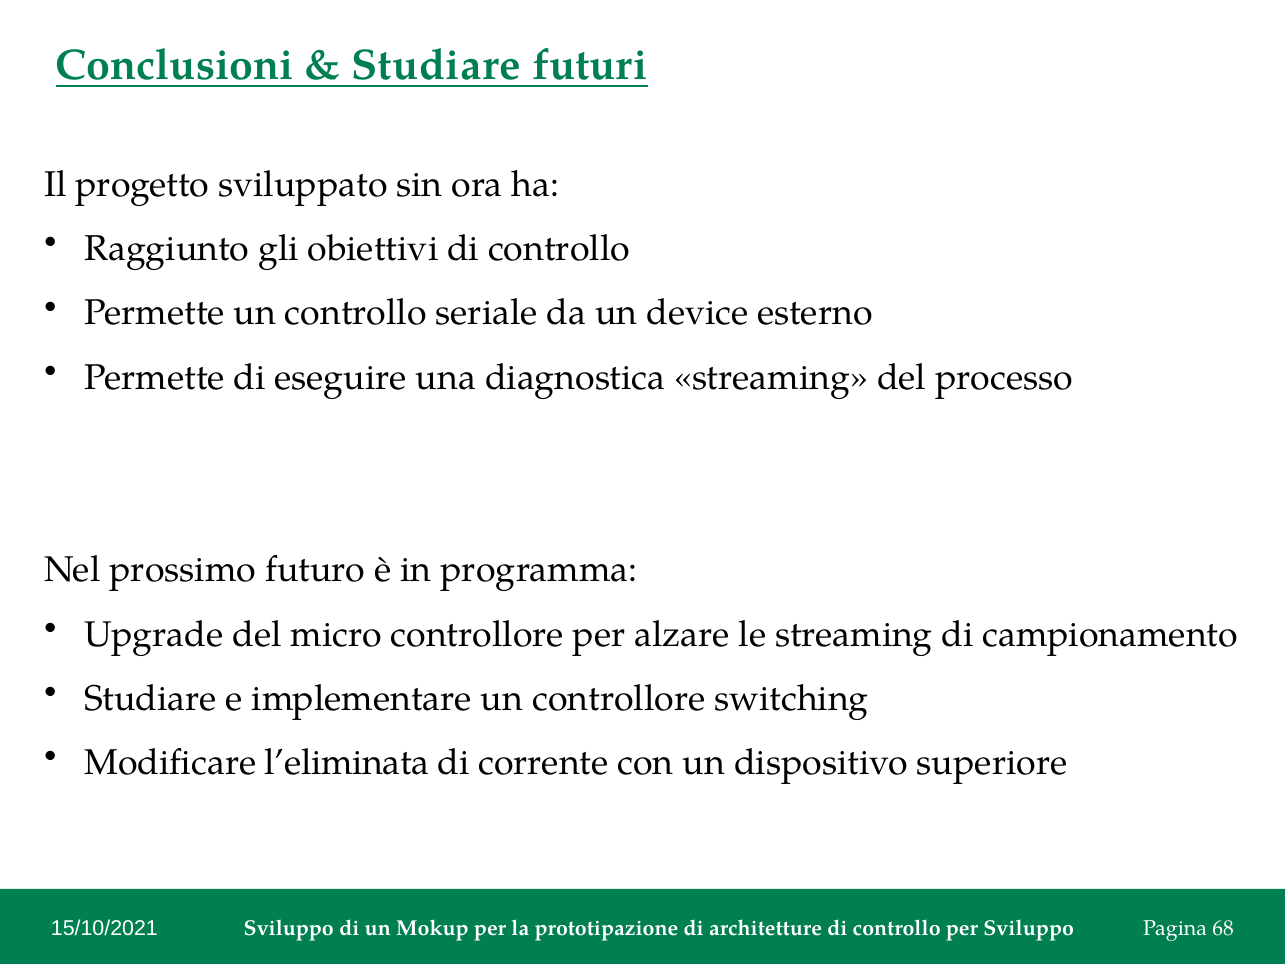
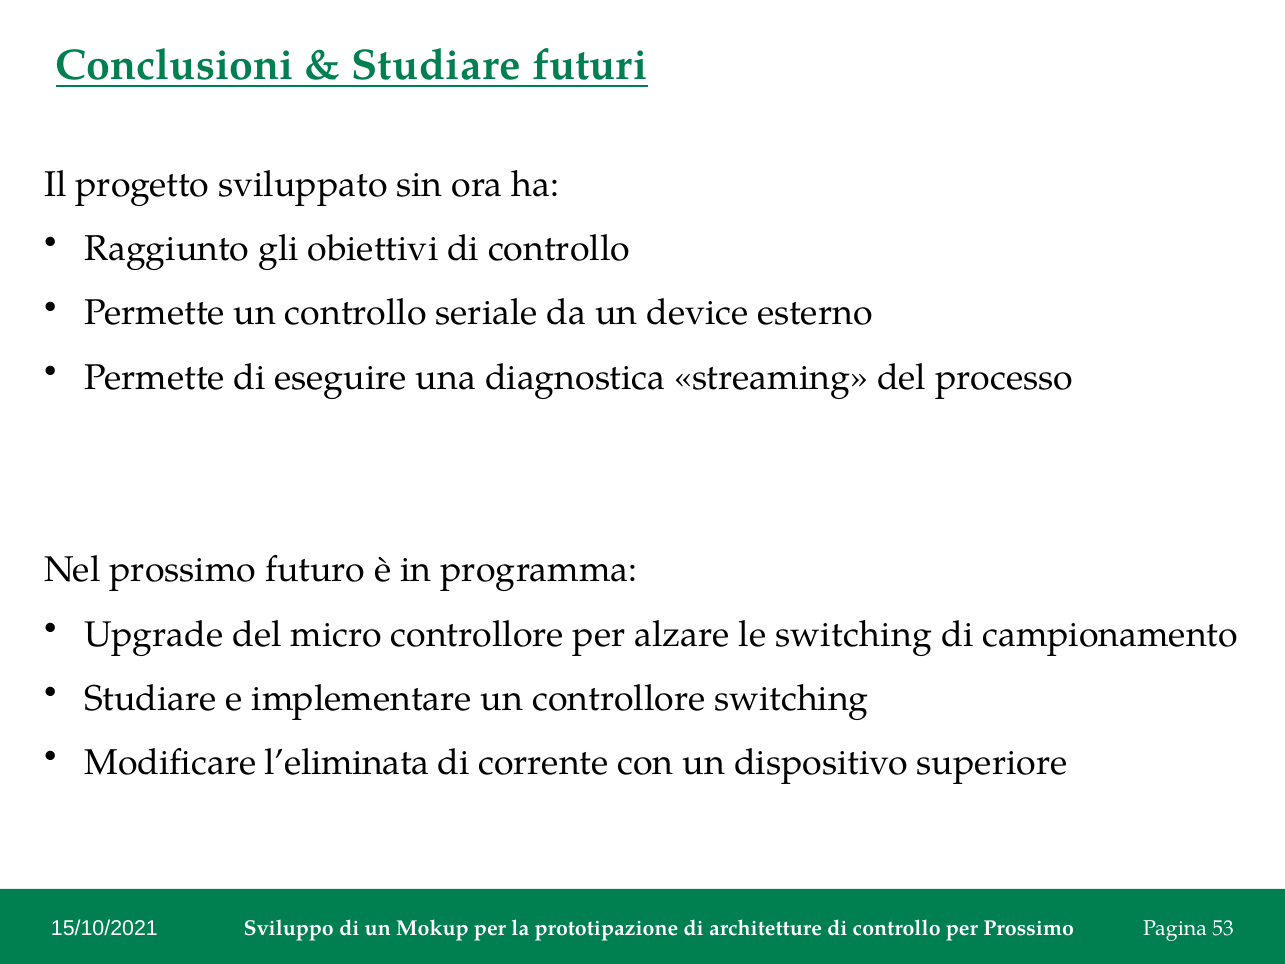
le streaming: streaming -> switching (854, 634)
per Sviluppo: Sviluppo -> Prossimo (1029, 928)
68: 68 -> 53 (1223, 928)
